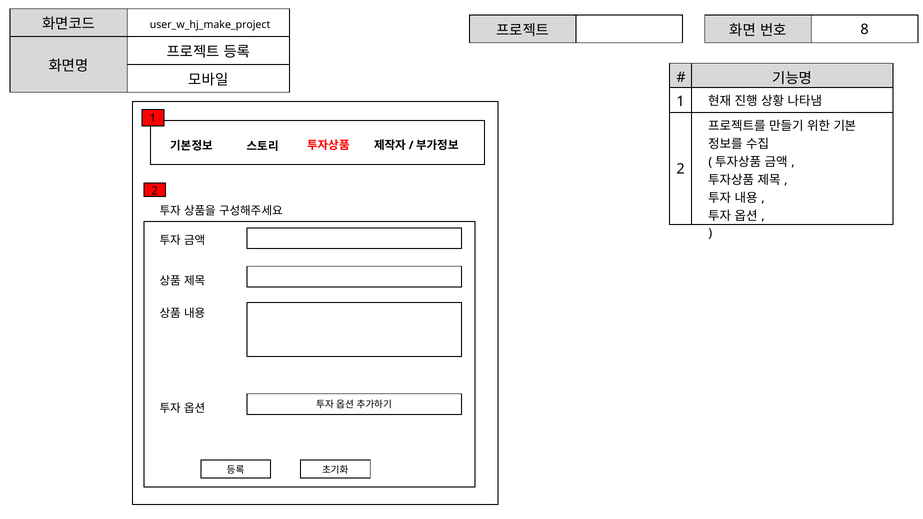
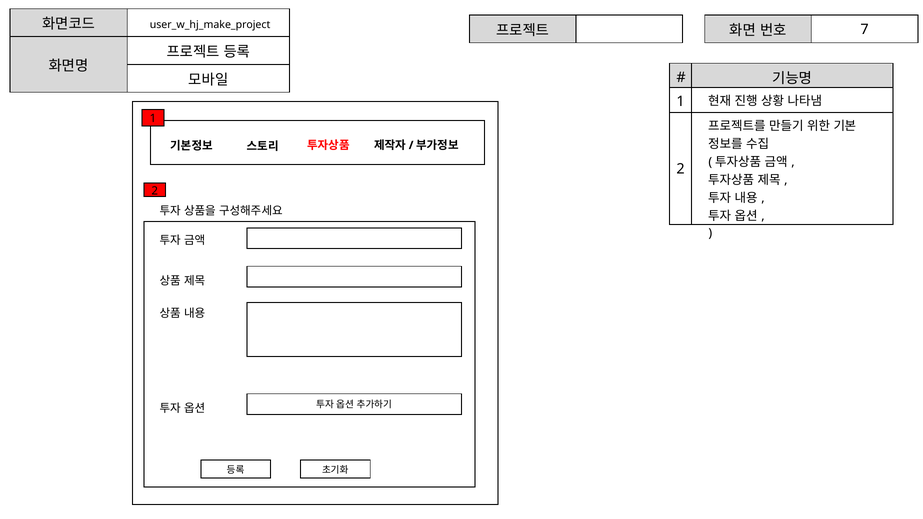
8: 8 -> 7 (865, 30)
